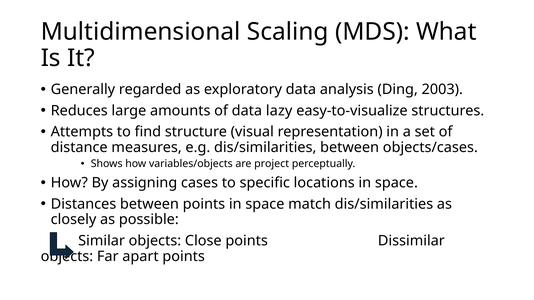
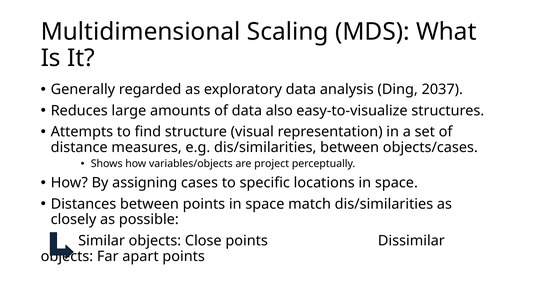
2003: 2003 -> 2037 (442, 90)
lazy: lazy -> also (279, 111)
